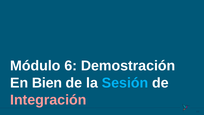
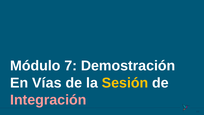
6: 6 -> 7 (71, 66)
Bien: Bien -> Vías (47, 83)
Sesión colour: light blue -> yellow (125, 83)
